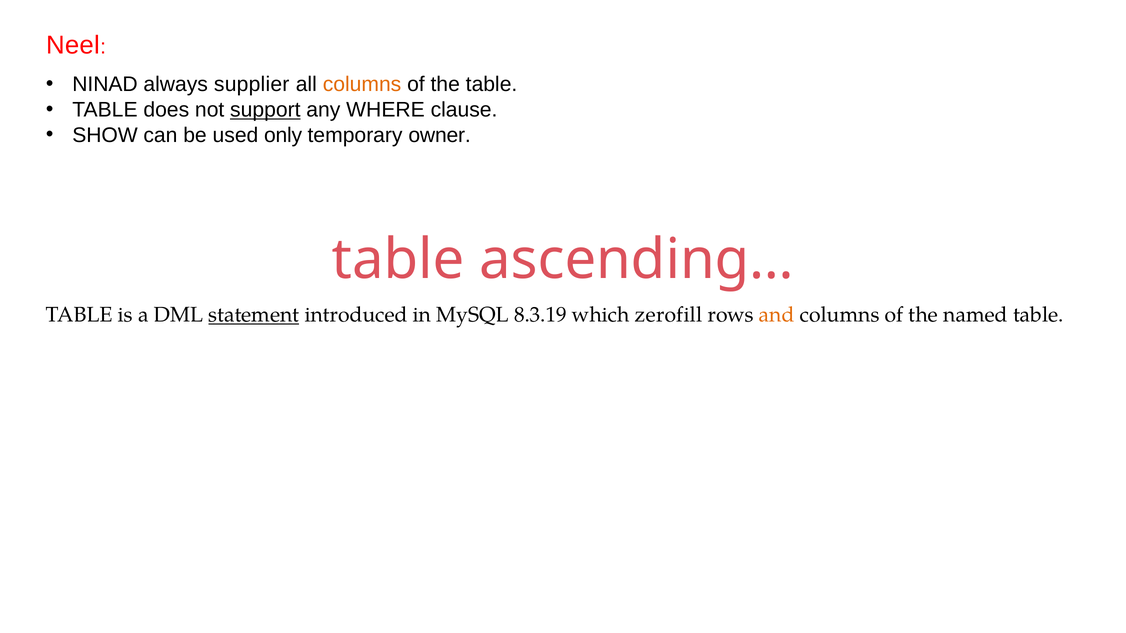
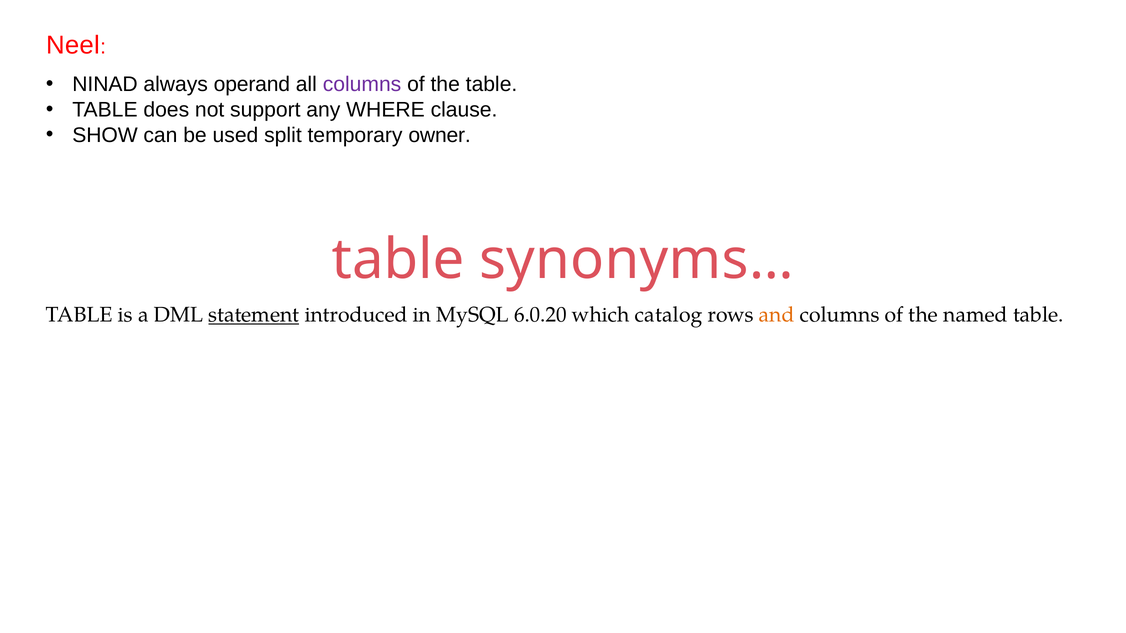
supplier: supplier -> operand (252, 85)
columns colour: orange -> purple (362, 85)
support underline: present -> none (265, 110)
only: only -> split (283, 135)
ascending…: ascending… -> synonyms… (636, 260)
8.3.19: 8.3.19 -> 6.0.20 (540, 315)
zerofill: zerofill -> catalog (669, 315)
